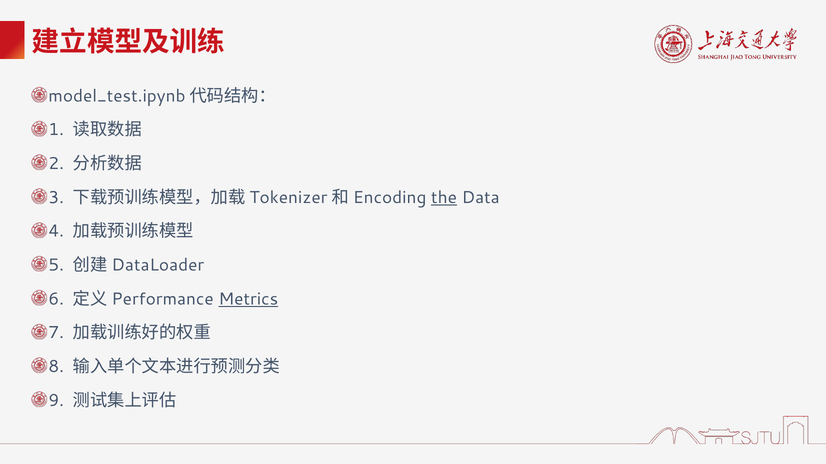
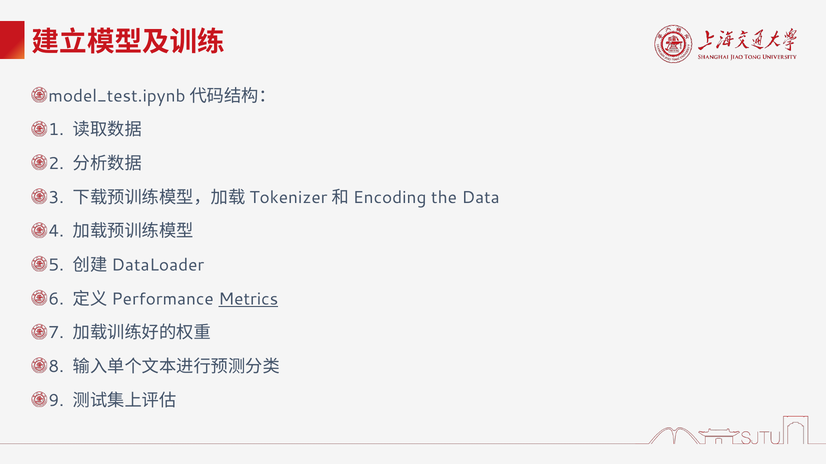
the underline: present -> none (444, 198)
